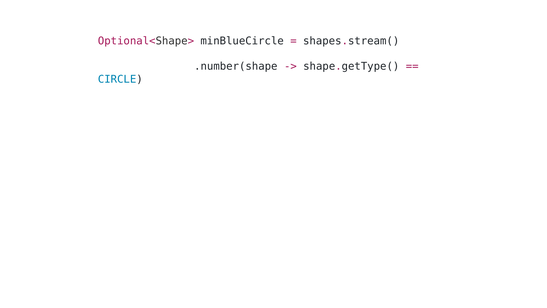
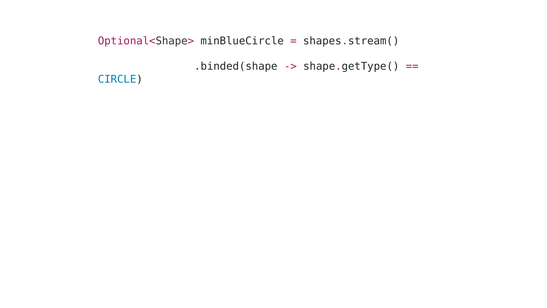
.number(shape: .number(shape -> .binded(shape (236, 66)
